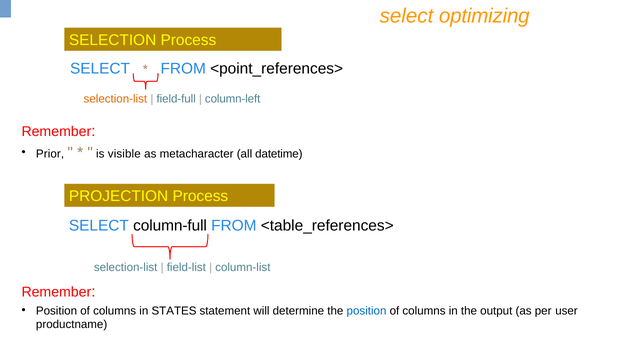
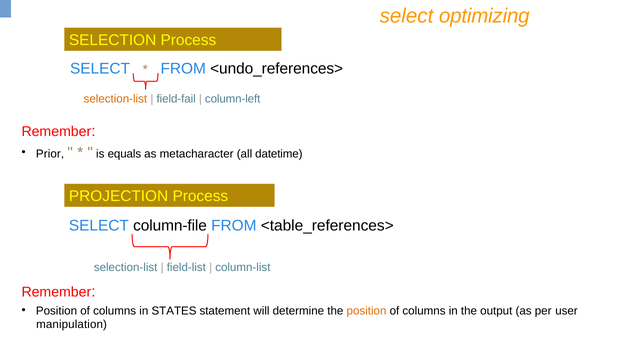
<point_references>: <point_references> -> <undo_references> (277, 69)
field-full: field-full -> field-fail (176, 99)
visible: visible -> equals (124, 154)
column-full: column-full -> column-file (170, 226)
position colour: blue -> orange (367, 311)
productname: productname -> manipulation (72, 325)
